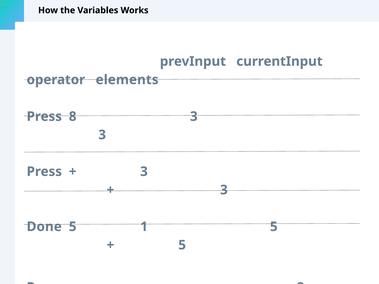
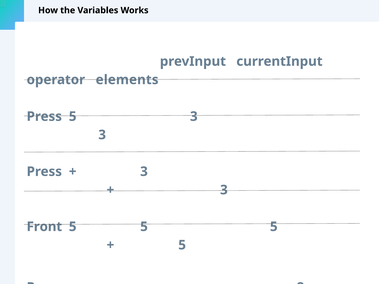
Press 8: 8 -> 5 (73, 117)
Done: Done -> Front (44, 227)
1: 1 -> 5 (144, 227)
